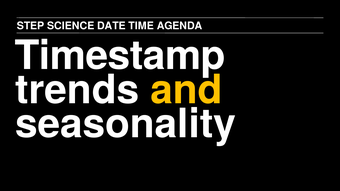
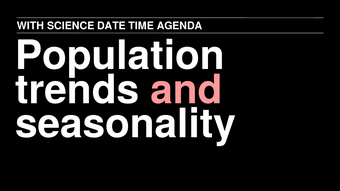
STEP: STEP -> WITH (30, 26)
Timestamp: Timestamp -> Population (120, 56)
and colour: yellow -> pink (186, 90)
